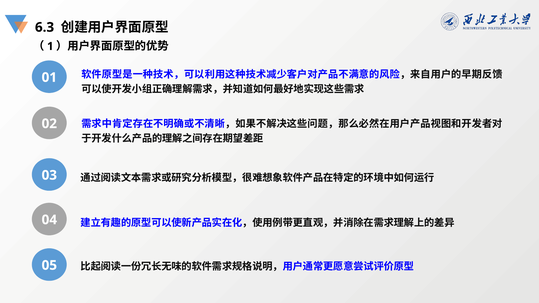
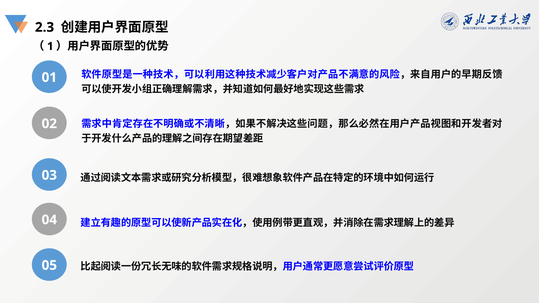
6.3: 6.3 -> 2.3 (45, 27)
